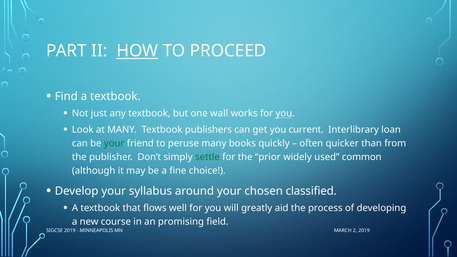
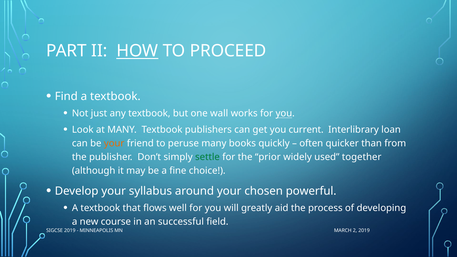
your colour: green -> orange (114, 143)
common: common -> together (362, 157)
classified: classified -> powerful (311, 191)
promising: promising -> successful (181, 222)
